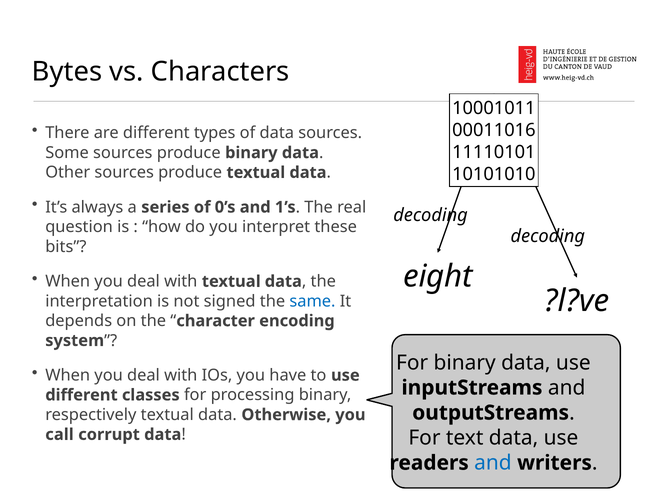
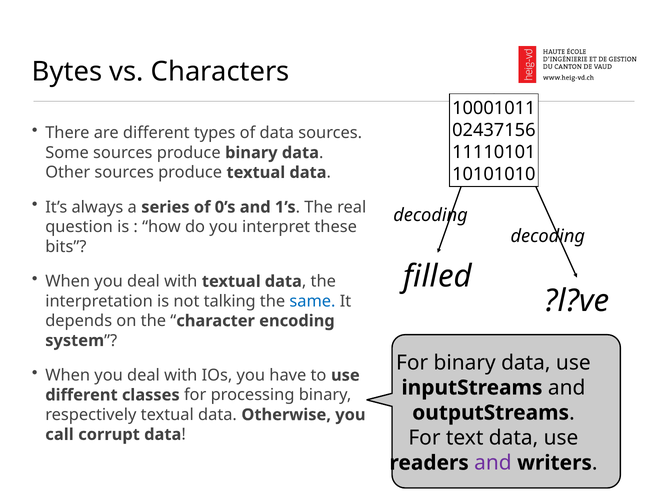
00011016: 00011016 -> 02437156 (494, 130)
eight: eight -> filled (438, 276)
signed: signed -> talking (230, 301)
and colour: blue -> purple (493, 463)
